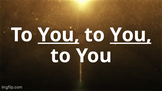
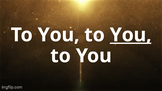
You underline: present -> none (59, 35)
